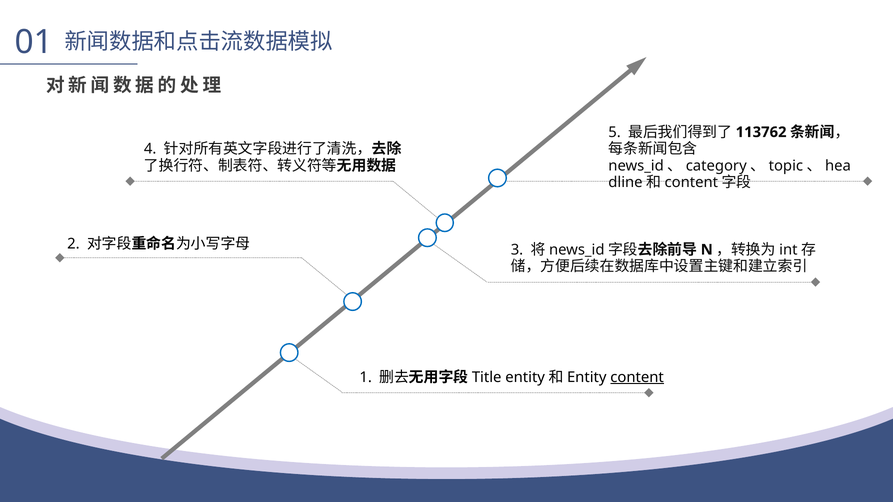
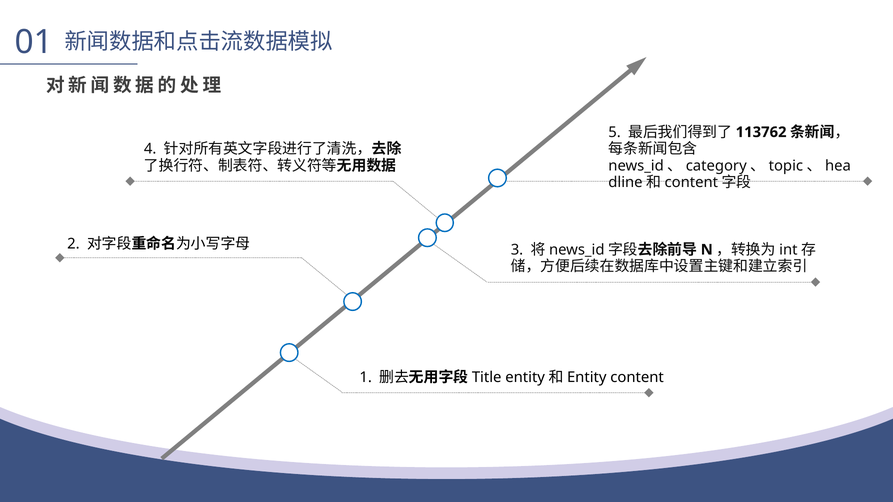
content underline: present -> none (637, 378)
